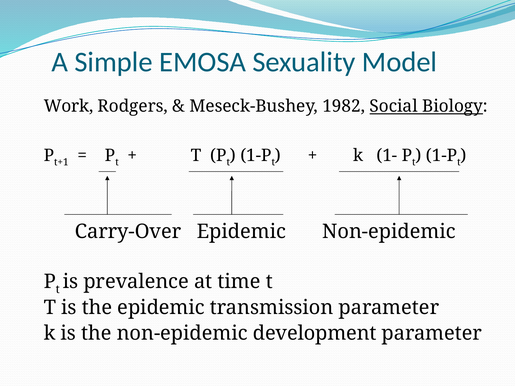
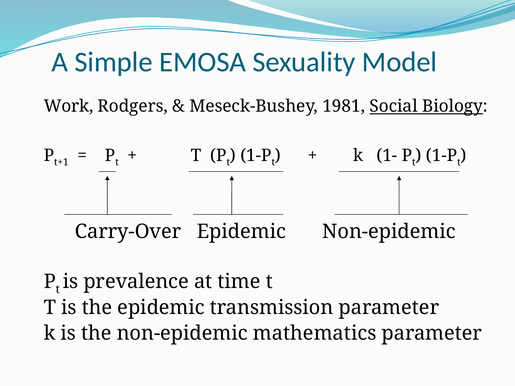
1982: 1982 -> 1981 (344, 106)
development: development -> mathematics (315, 334)
